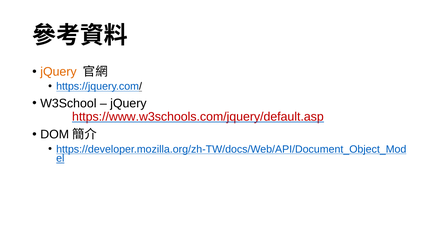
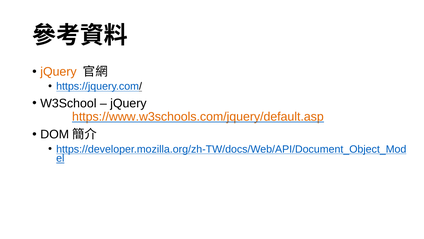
https://www.w3schools.com/jquery/default.asp colour: red -> orange (198, 116)
